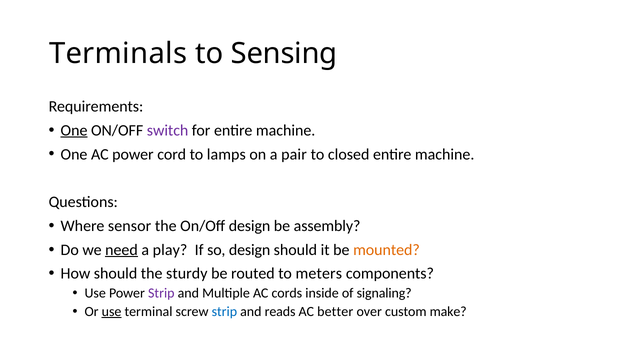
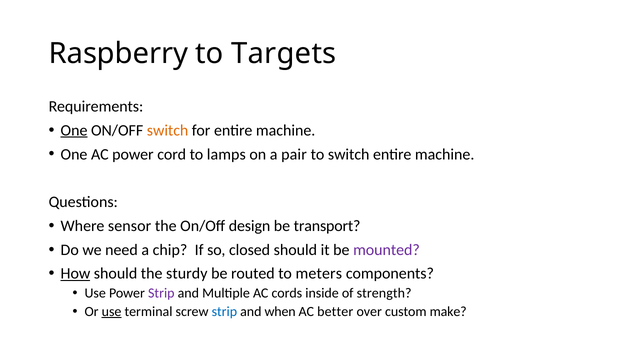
Terminals: Terminals -> Raspberry (118, 54)
Sensing: Sensing -> Targets (284, 54)
switch colour: purple -> orange (168, 130)
to closed: closed -> switch (349, 154)
assembly: assembly -> transport (327, 226)
need underline: present -> none (121, 250)
play: play -> chip (170, 250)
so design: design -> closed (250, 250)
mounted colour: orange -> purple (386, 250)
How underline: none -> present (75, 274)
signaling: signaling -> strength (384, 293)
reads: reads -> when (280, 311)
